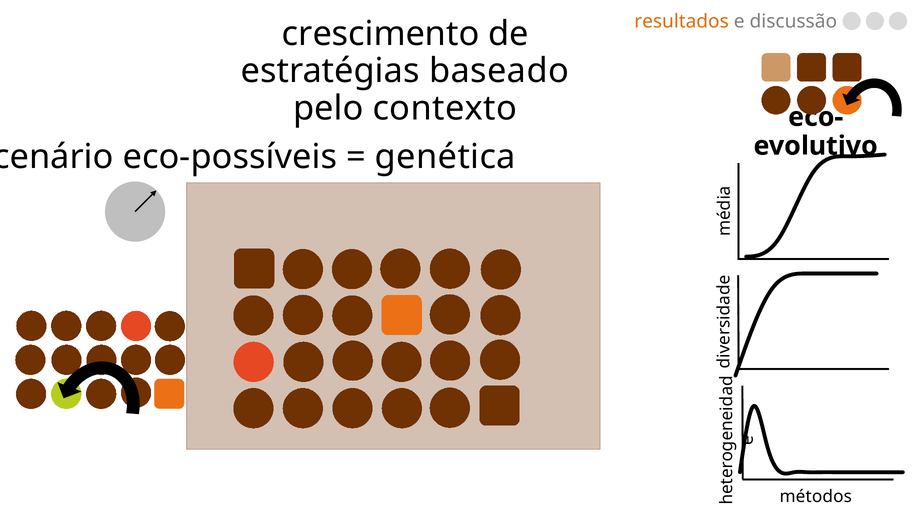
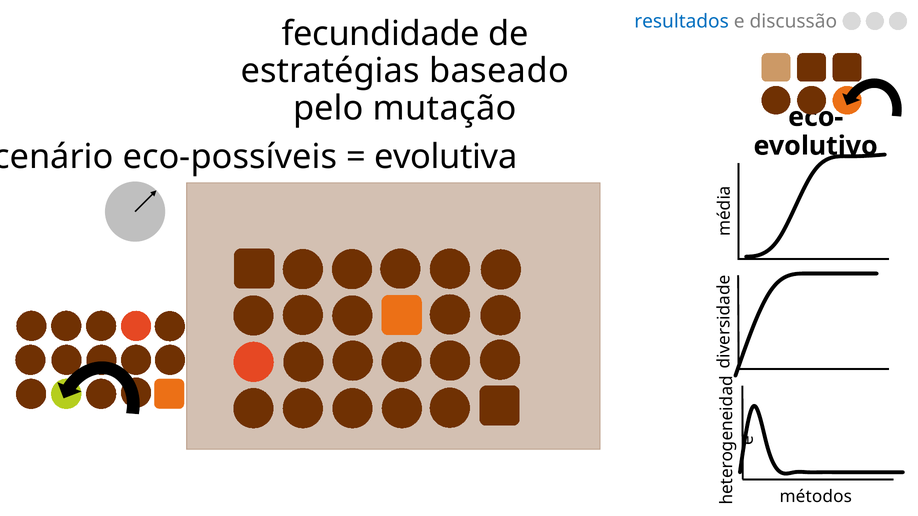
resultados colour: orange -> blue (682, 21)
crescimento: crescimento -> fecundidade (381, 34)
contexto: contexto -> mutação (445, 108)
genética: genética -> evolutiva (446, 157)
